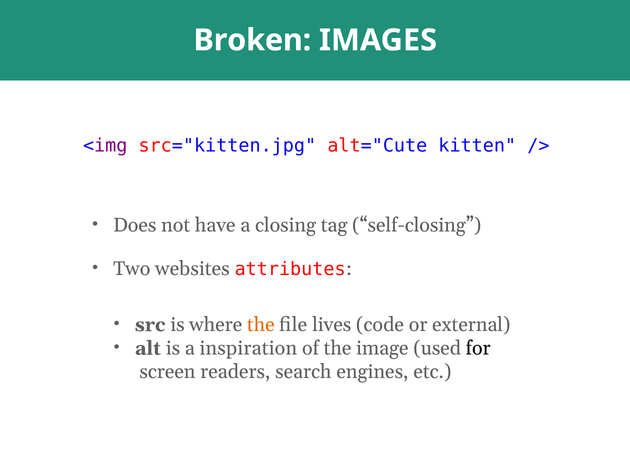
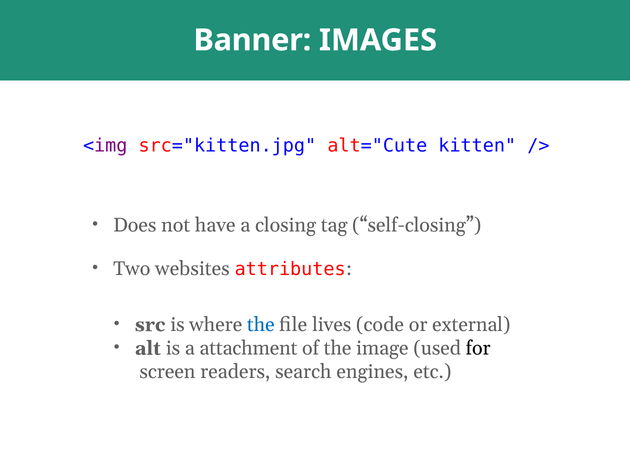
Broken: Broken -> Banner (252, 40)
the colour: orange -> blue (261, 325)
inspiration: inspiration -> attachment (249, 349)
